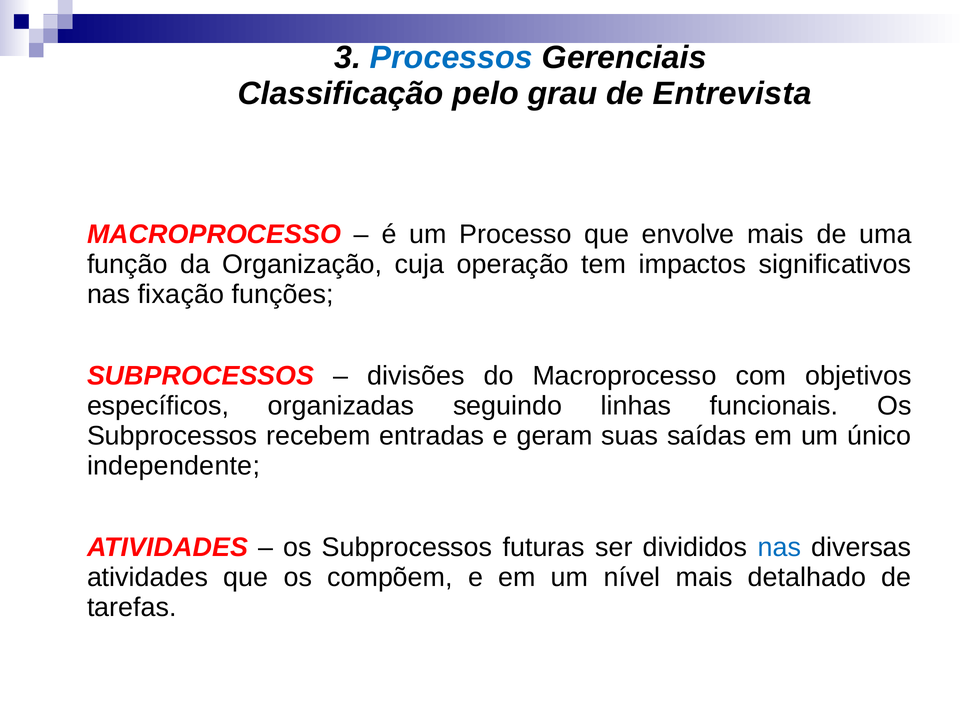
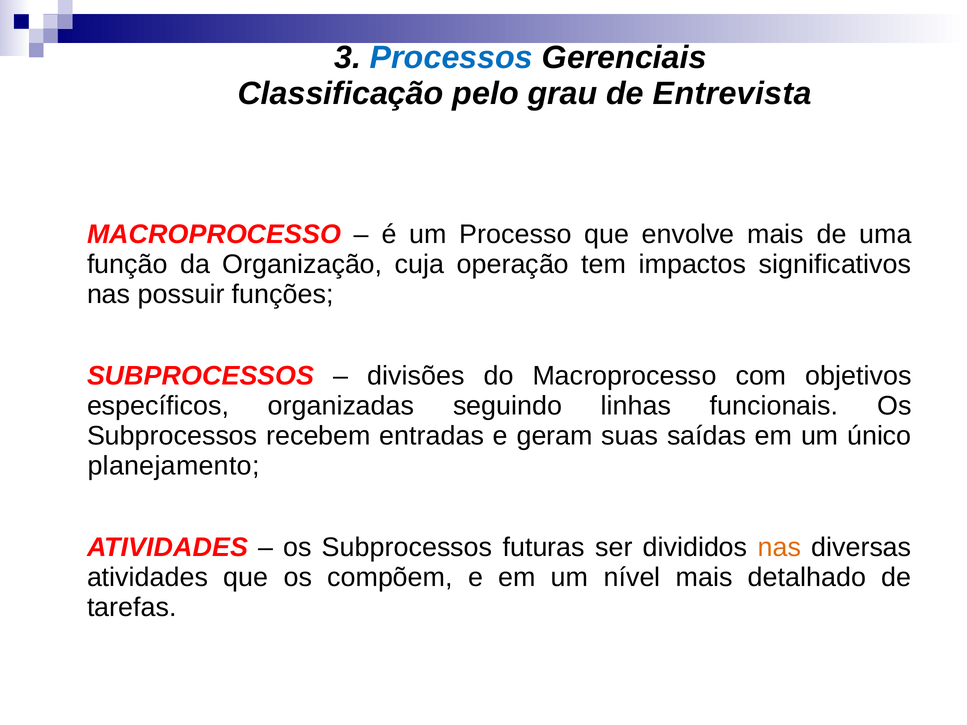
fixação: fixação -> possuir (181, 295)
independente: independente -> planejamento (174, 466)
nas colour: blue -> orange (779, 547)
